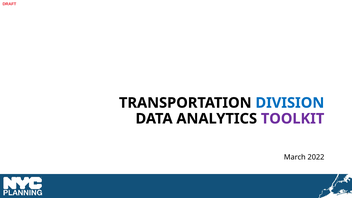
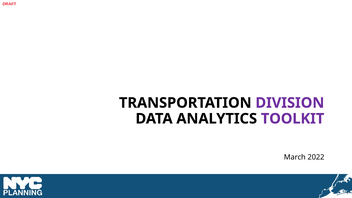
DIVISION colour: blue -> purple (290, 103)
